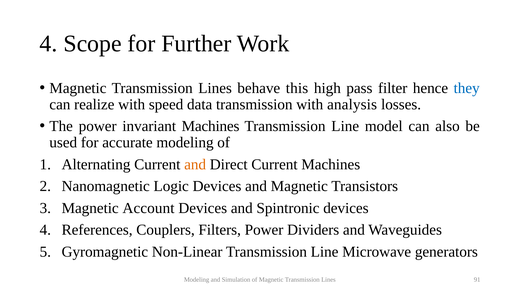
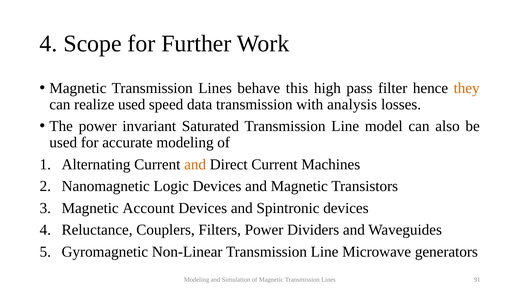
they colour: blue -> orange (467, 88)
realize with: with -> used (132, 104)
invariant Machines: Machines -> Saturated (210, 126)
References: References -> Reluctance (97, 229)
